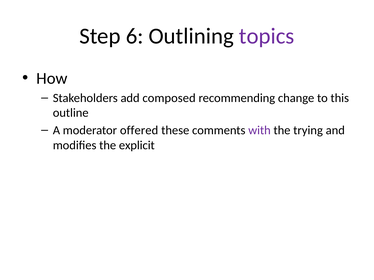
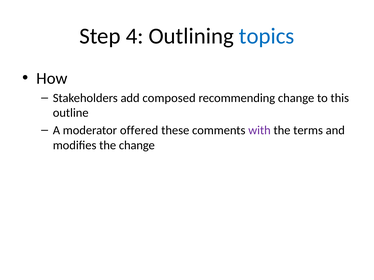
6: 6 -> 4 (135, 36)
topics colour: purple -> blue (267, 36)
trying: trying -> terms (308, 131)
the explicit: explicit -> change (137, 145)
